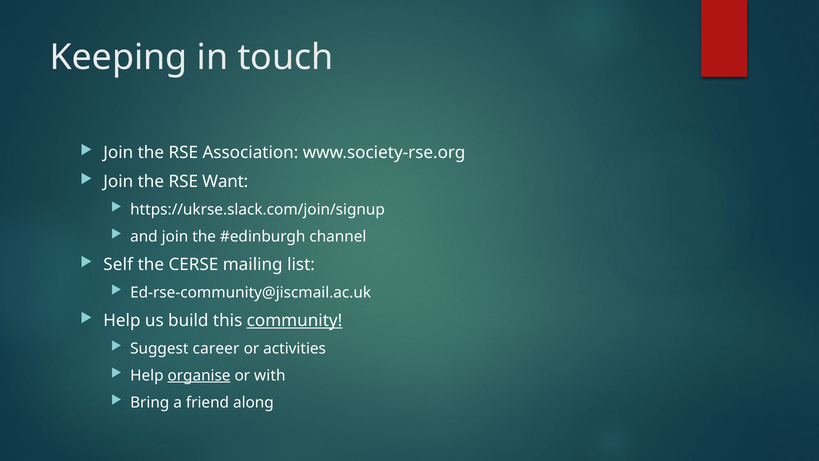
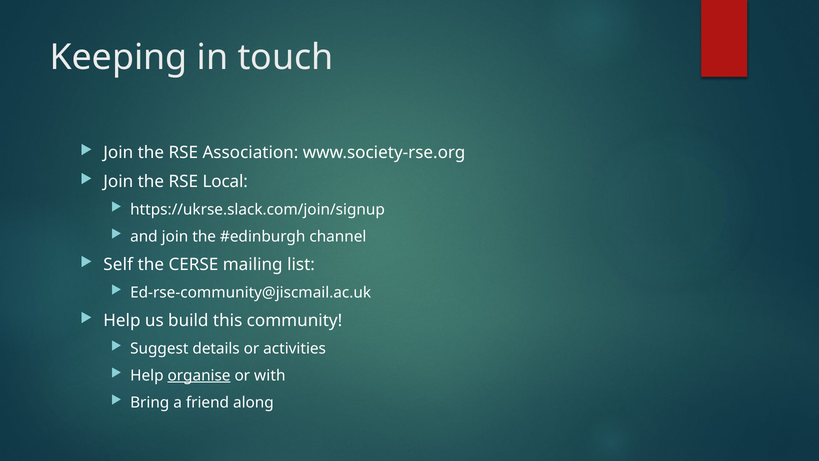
Want: Want -> Local (225, 181)
community underline: present -> none (294, 320)
career: career -> details (216, 348)
